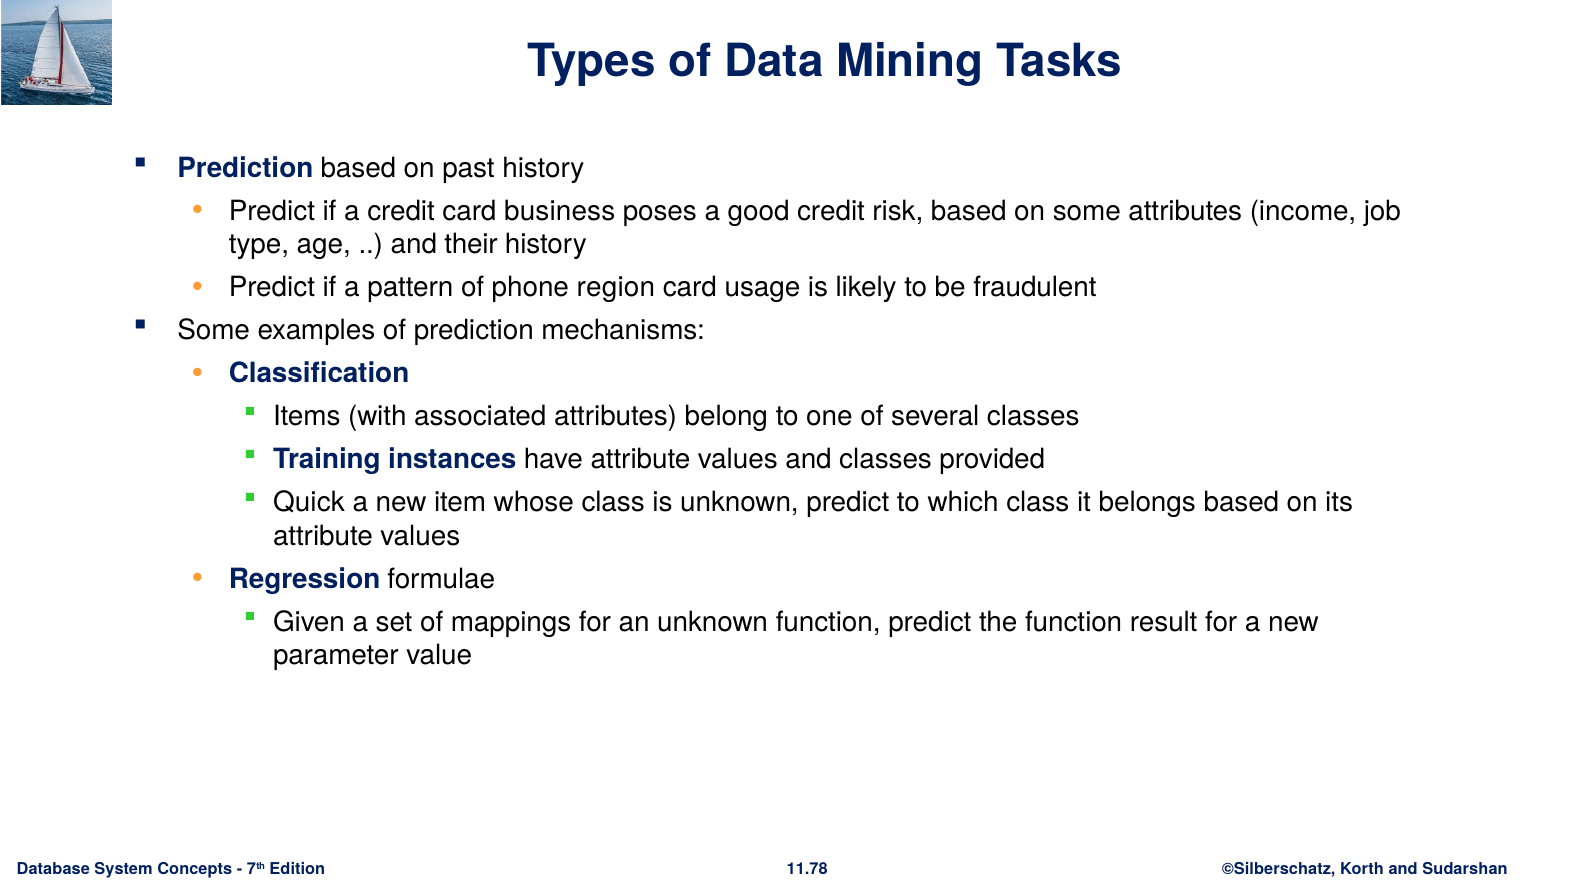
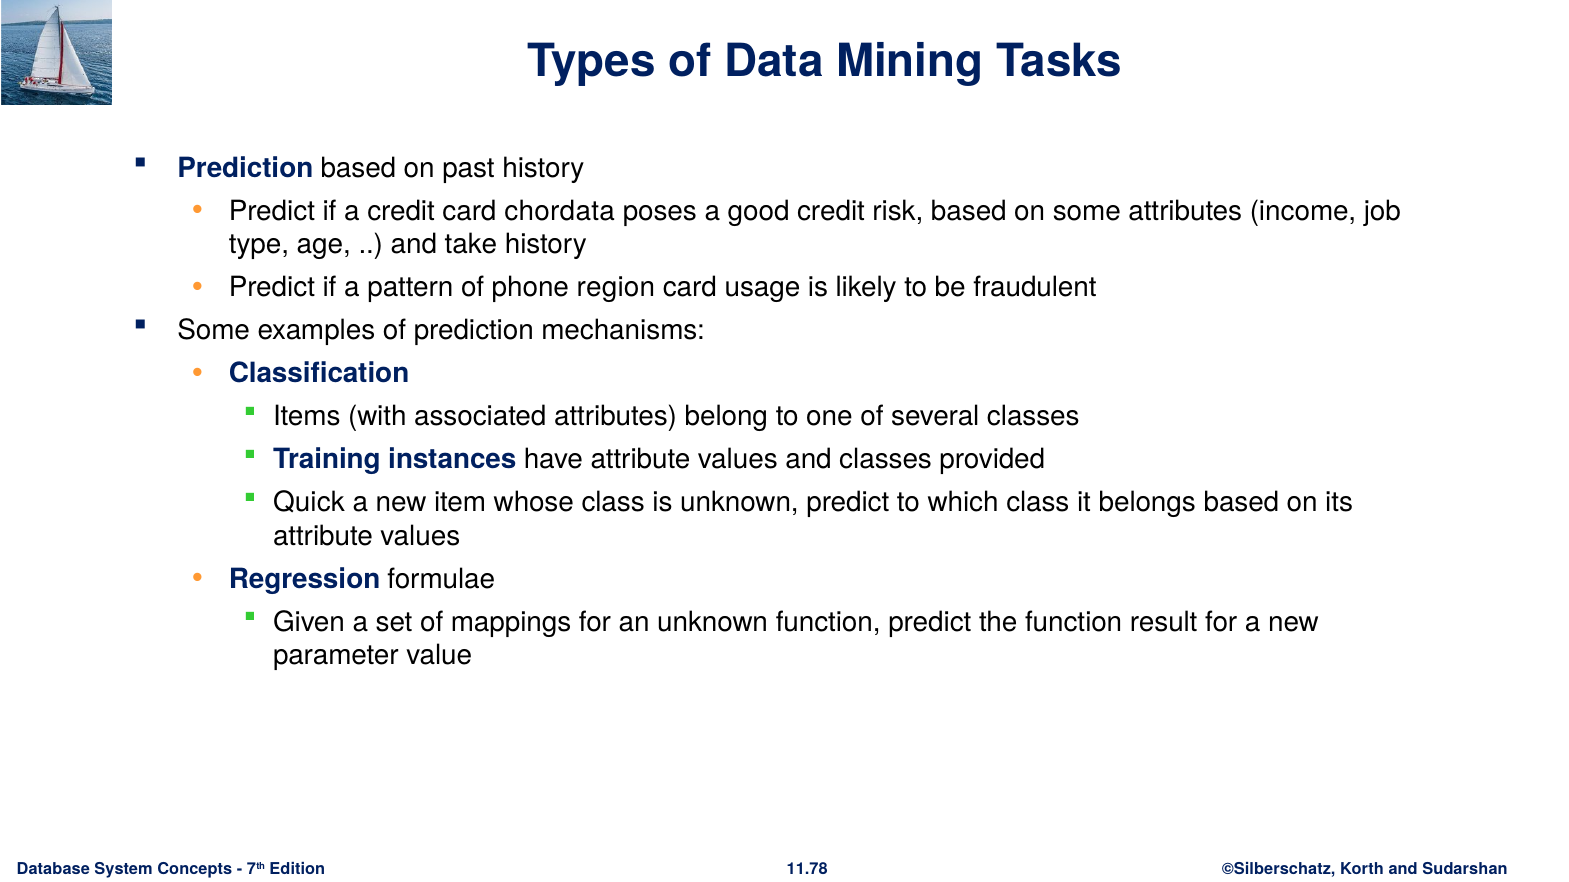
business: business -> chordata (560, 211)
their: their -> take (471, 245)
